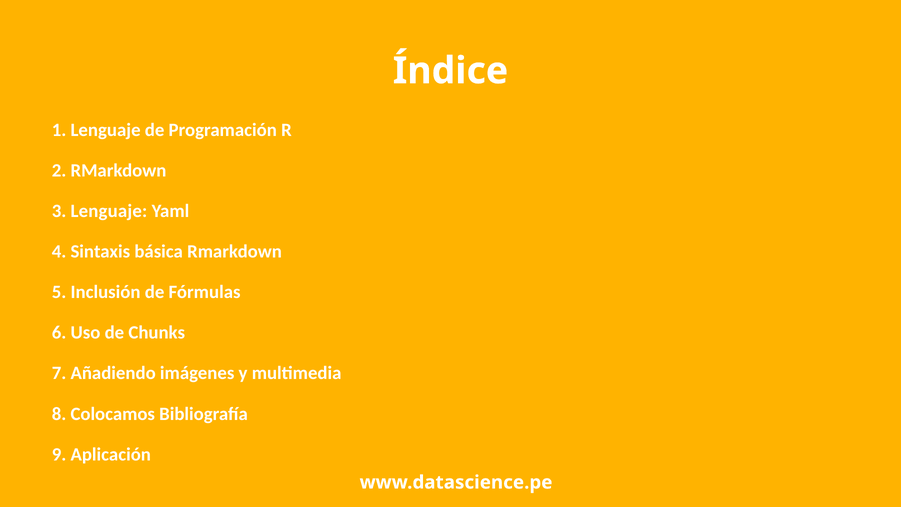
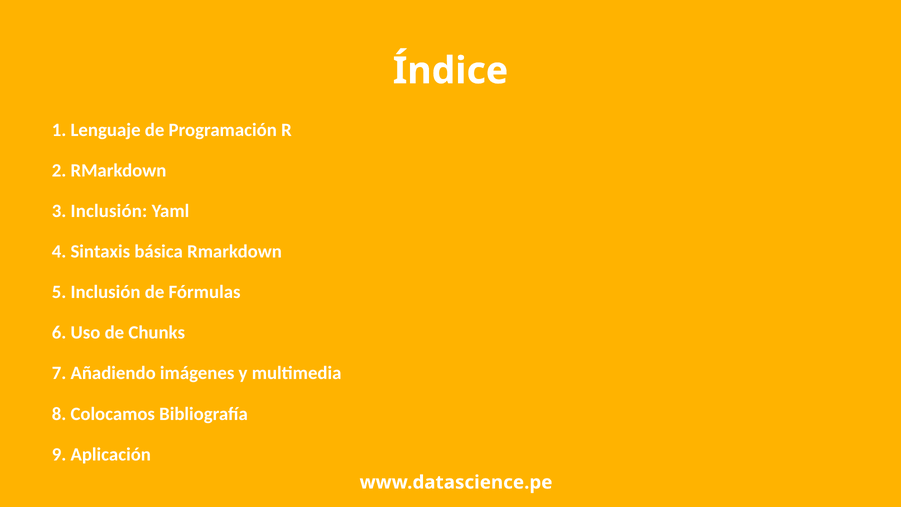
3 Lenguaje: Lenguaje -> Inclusión (109, 211)
